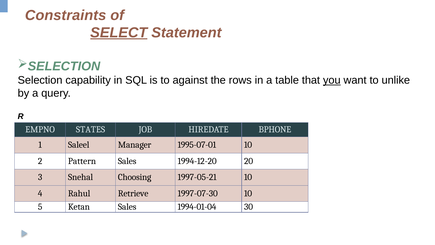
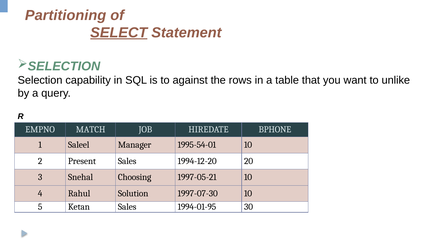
Constraints: Constraints -> Partitioning (66, 15)
you underline: present -> none (332, 80)
STATES: STATES -> MATCH (91, 129)
1995-07-01: 1995-07-01 -> 1995-54-01 (197, 145)
Pattern: Pattern -> Present (82, 161)
Retrieve: Retrieve -> Solution (133, 193)
1994-01-04: 1994-01-04 -> 1994-01-95 (197, 207)
